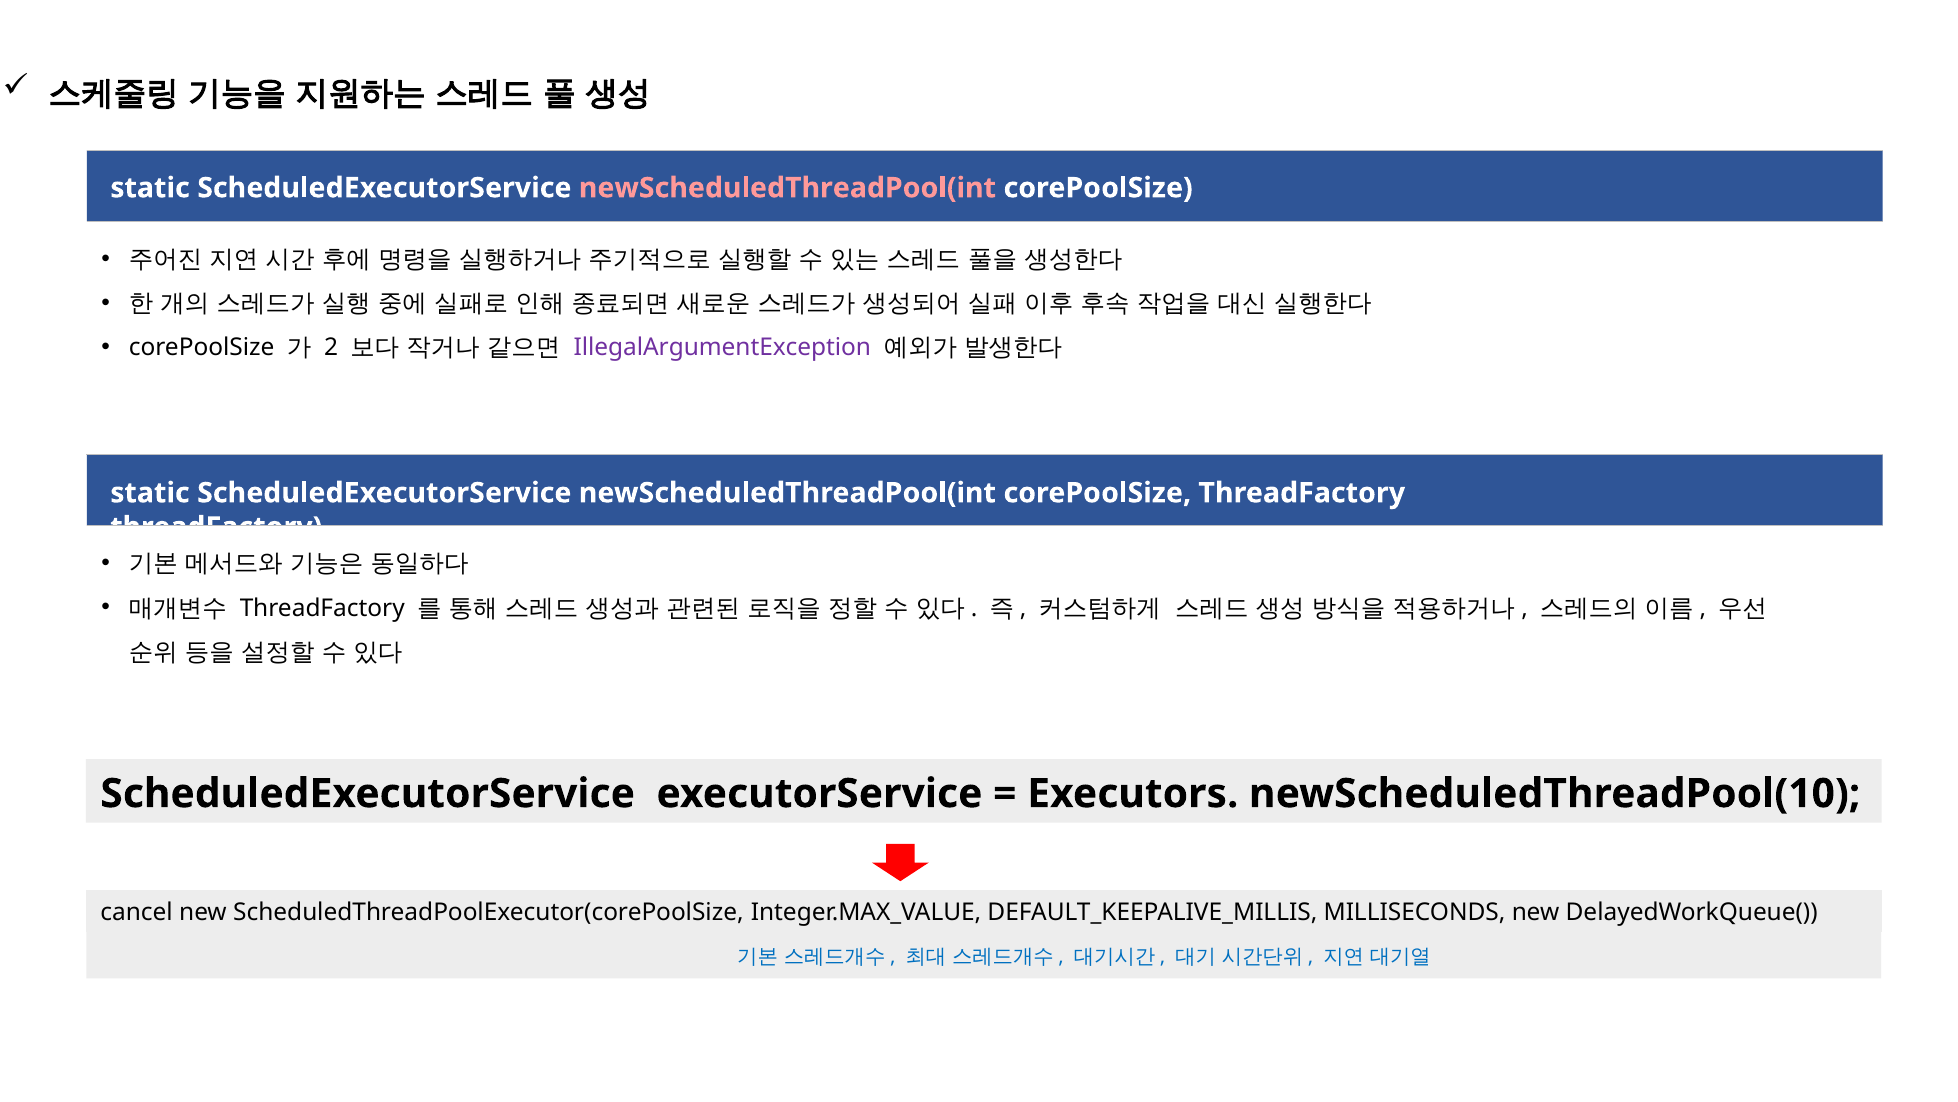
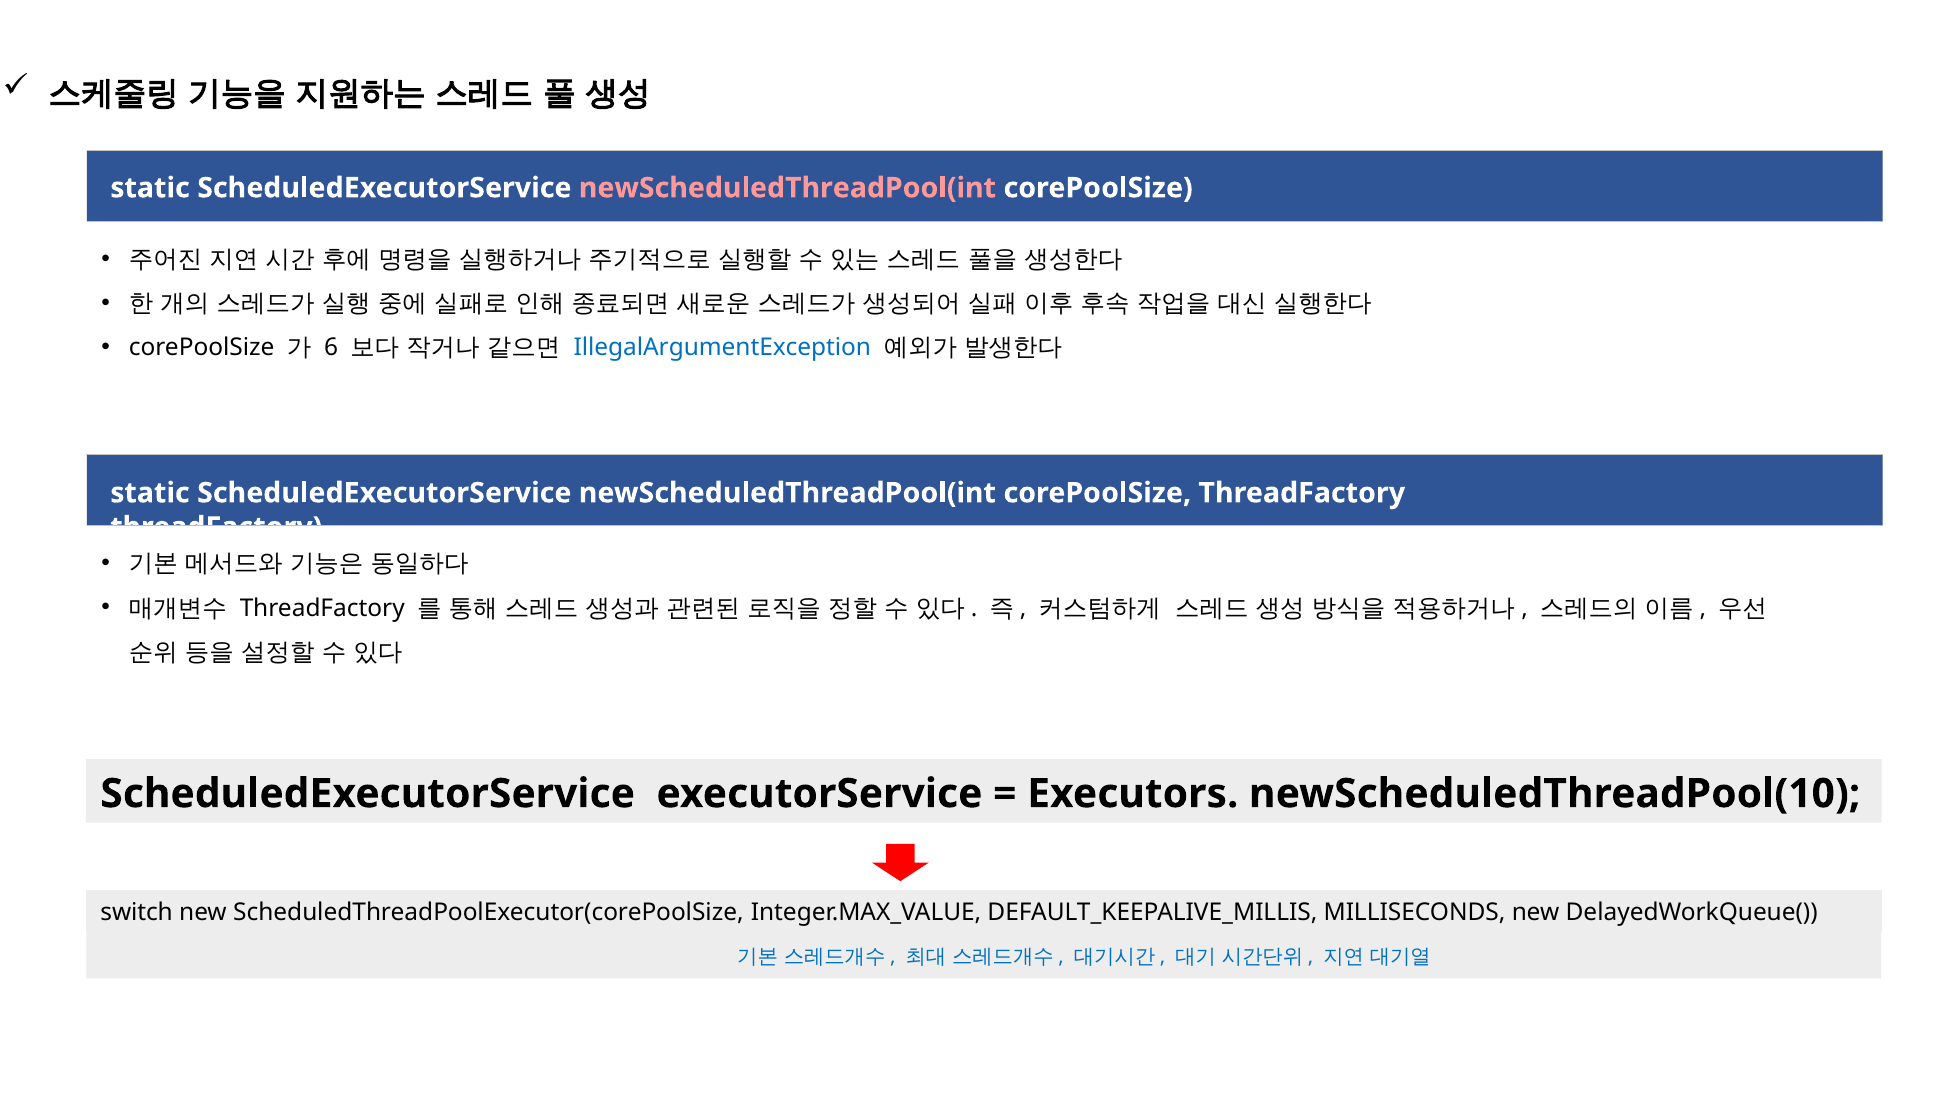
2: 2 -> 6 (331, 348)
IllegalArgumentException colour: purple -> blue (722, 348)
cancel: cancel -> switch (137, 912)
